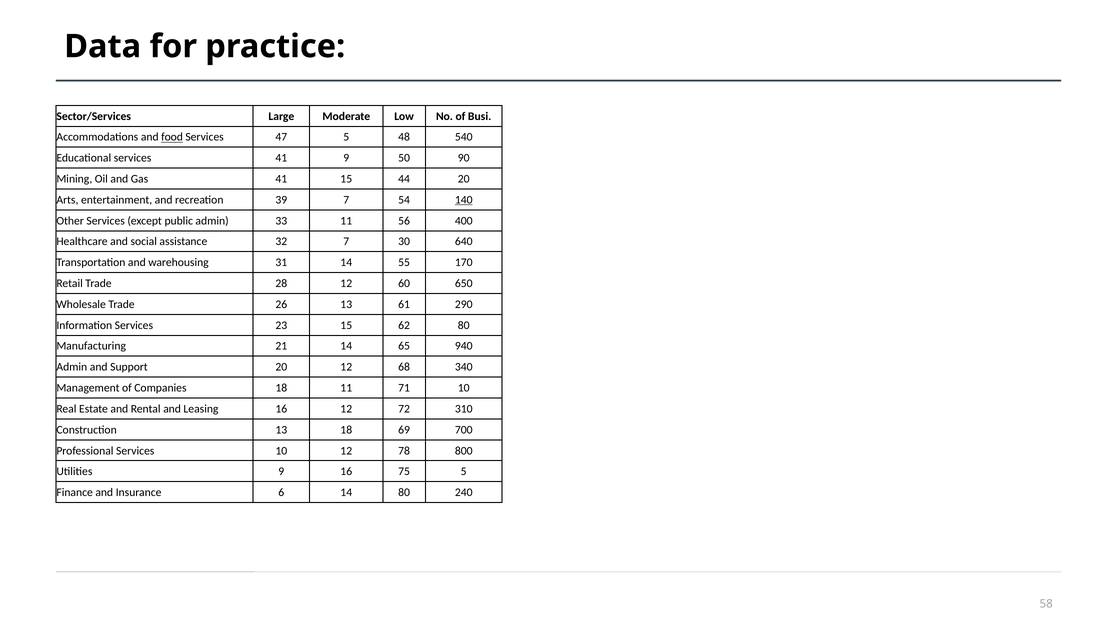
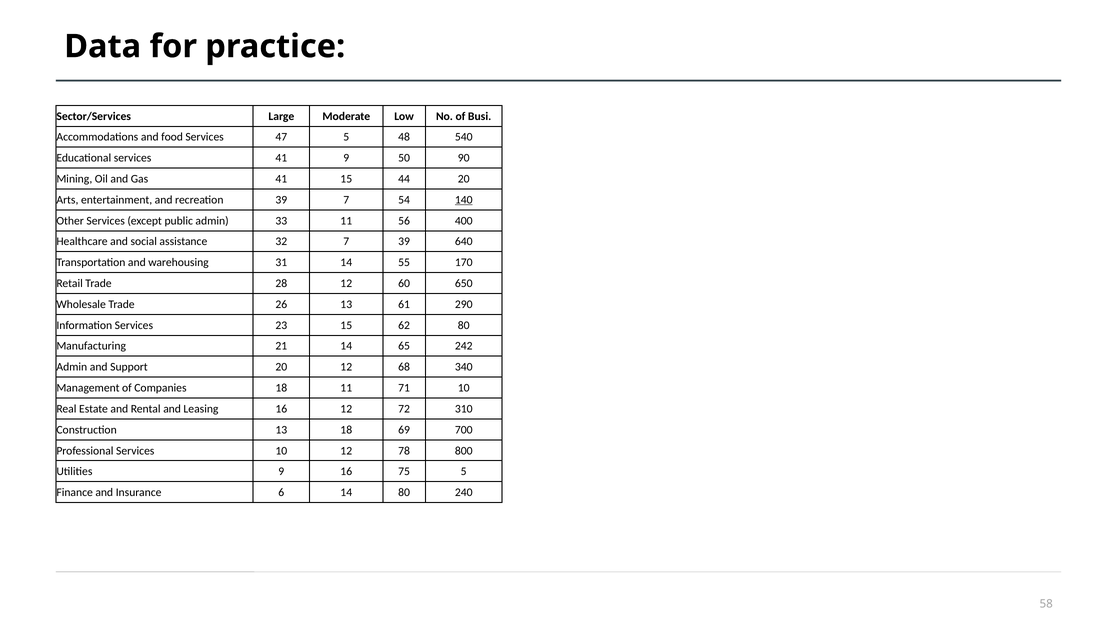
food underline: present -> none (172, 137)
7 30: 30 -> 39 (404, 242)
940: 940 -> 242 (464, 346)
